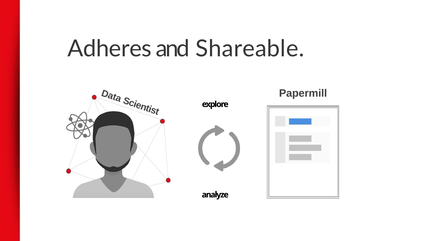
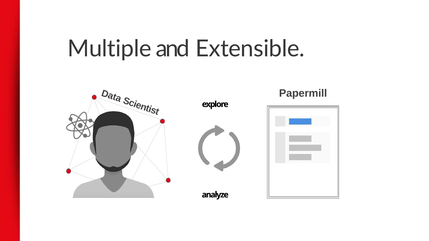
Adheres: Adheres -> Multiple (110, 49)
Shareable: Shareable -> Extensible (250, 49)
